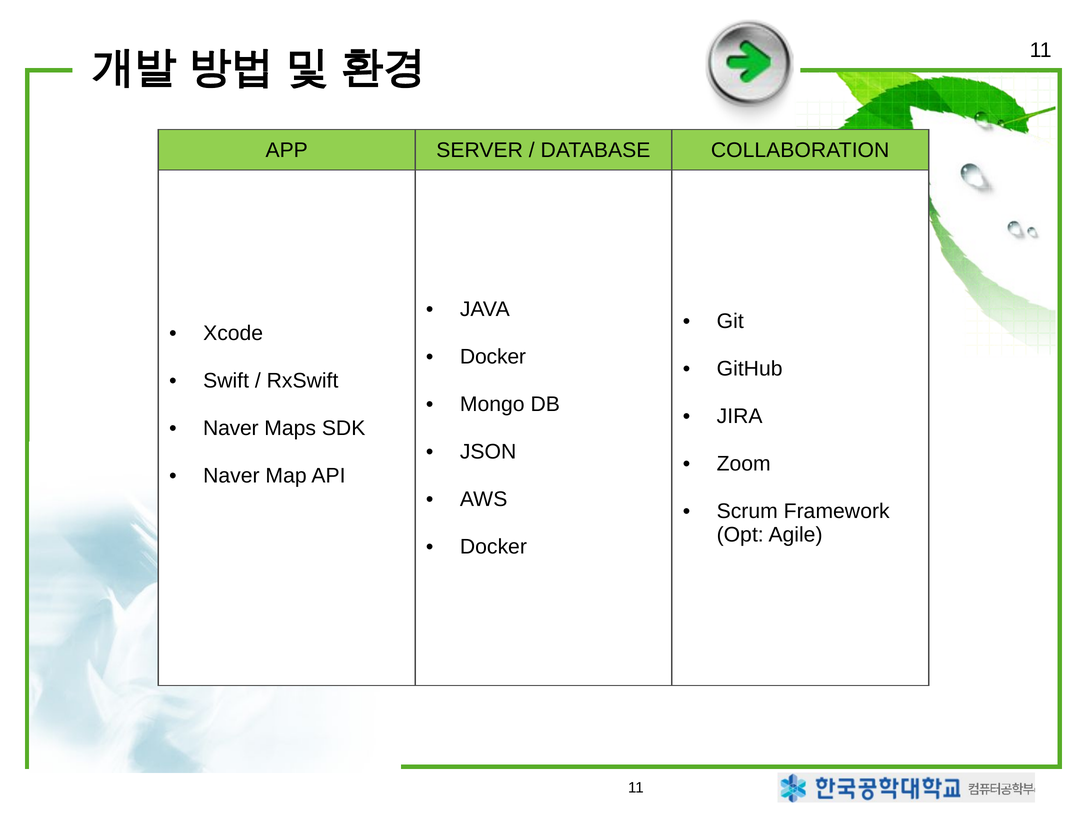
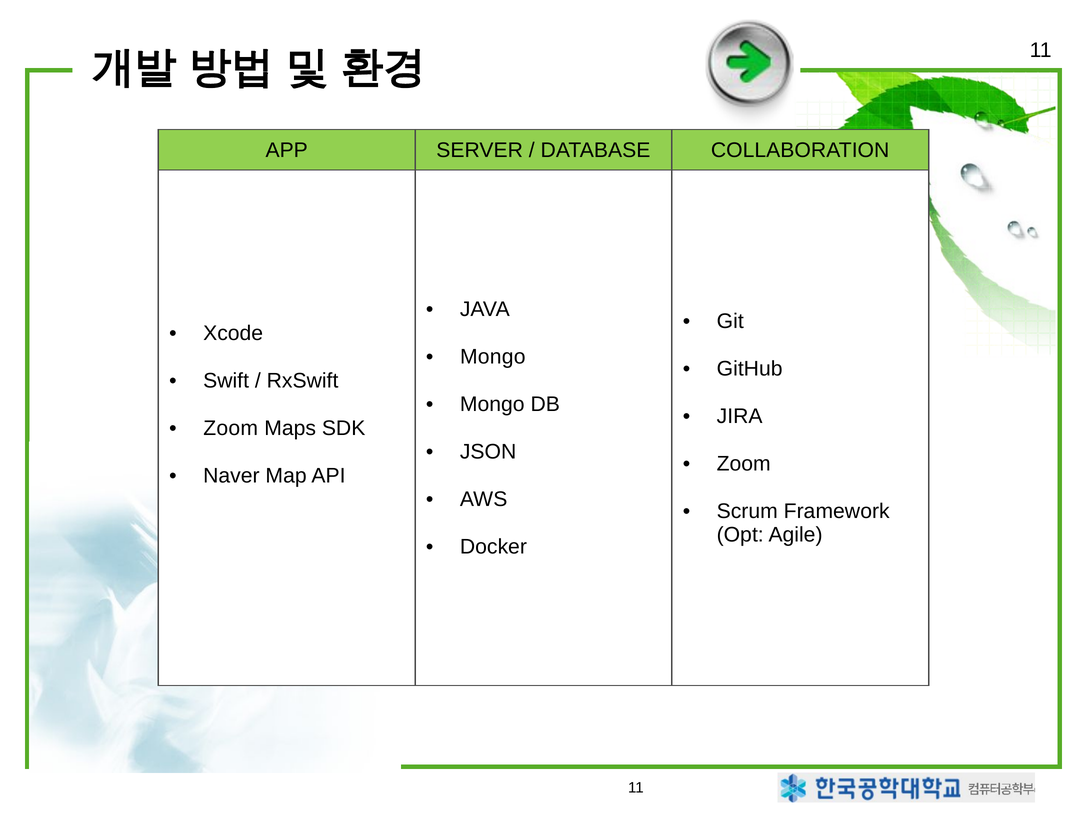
Docker: Docker -> Mongo (493, 357)
Naver: Naver -> Zoom (231, 428)
